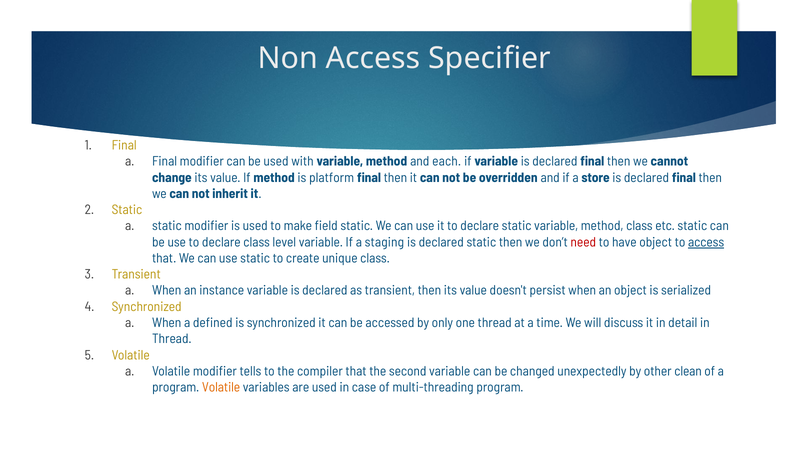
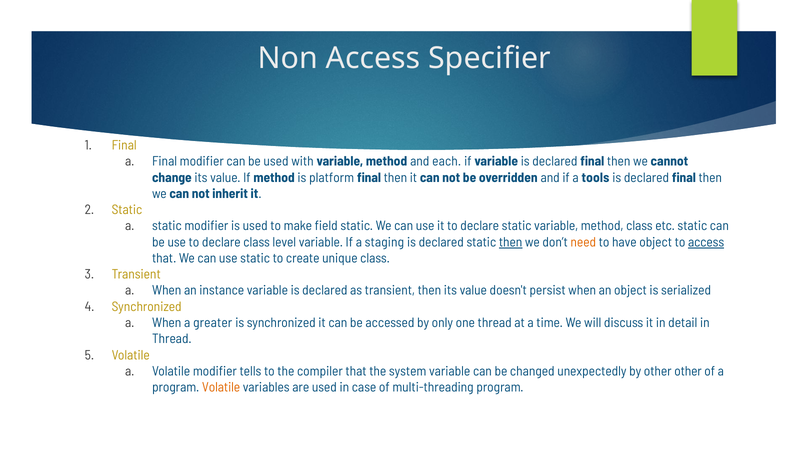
store: store -> tools (595, 178)
then underline: none -> present (511, 242)
need colour: red -> orange (583, 242)
defined: defined -> greater (213, 323)
second: second -> system (408, 372)
other clean: clean -> other (688, 372)
